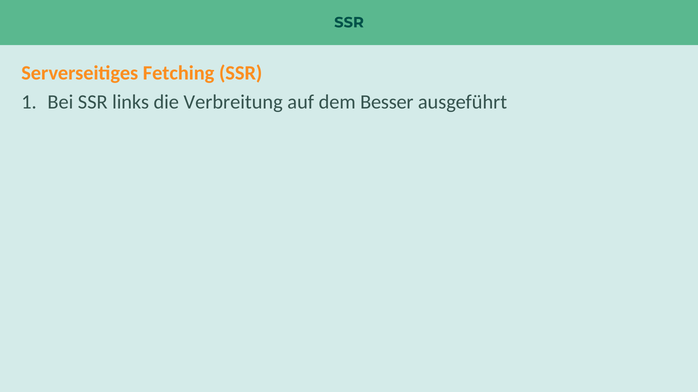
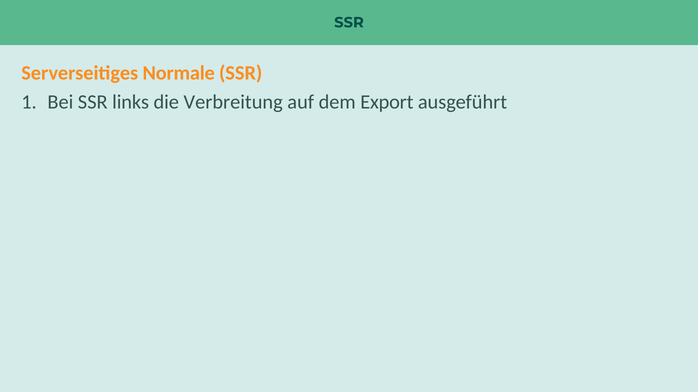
Fetching: Fetching -> Normale (179, 73)
Besser: Besser -> Export (387, 102)
